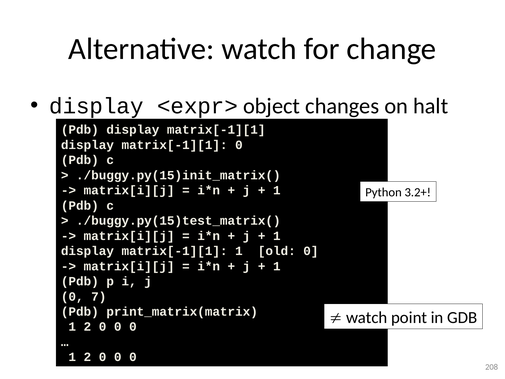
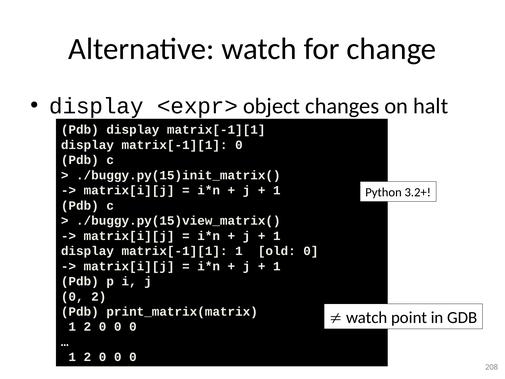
./buggy.py(15)test_matrix(: ./buggy.py(15)test_matrix( -> ./buggy.py(15)view_matrix( (178, 221)
0 7: 7 -> 2 (99, 296)
